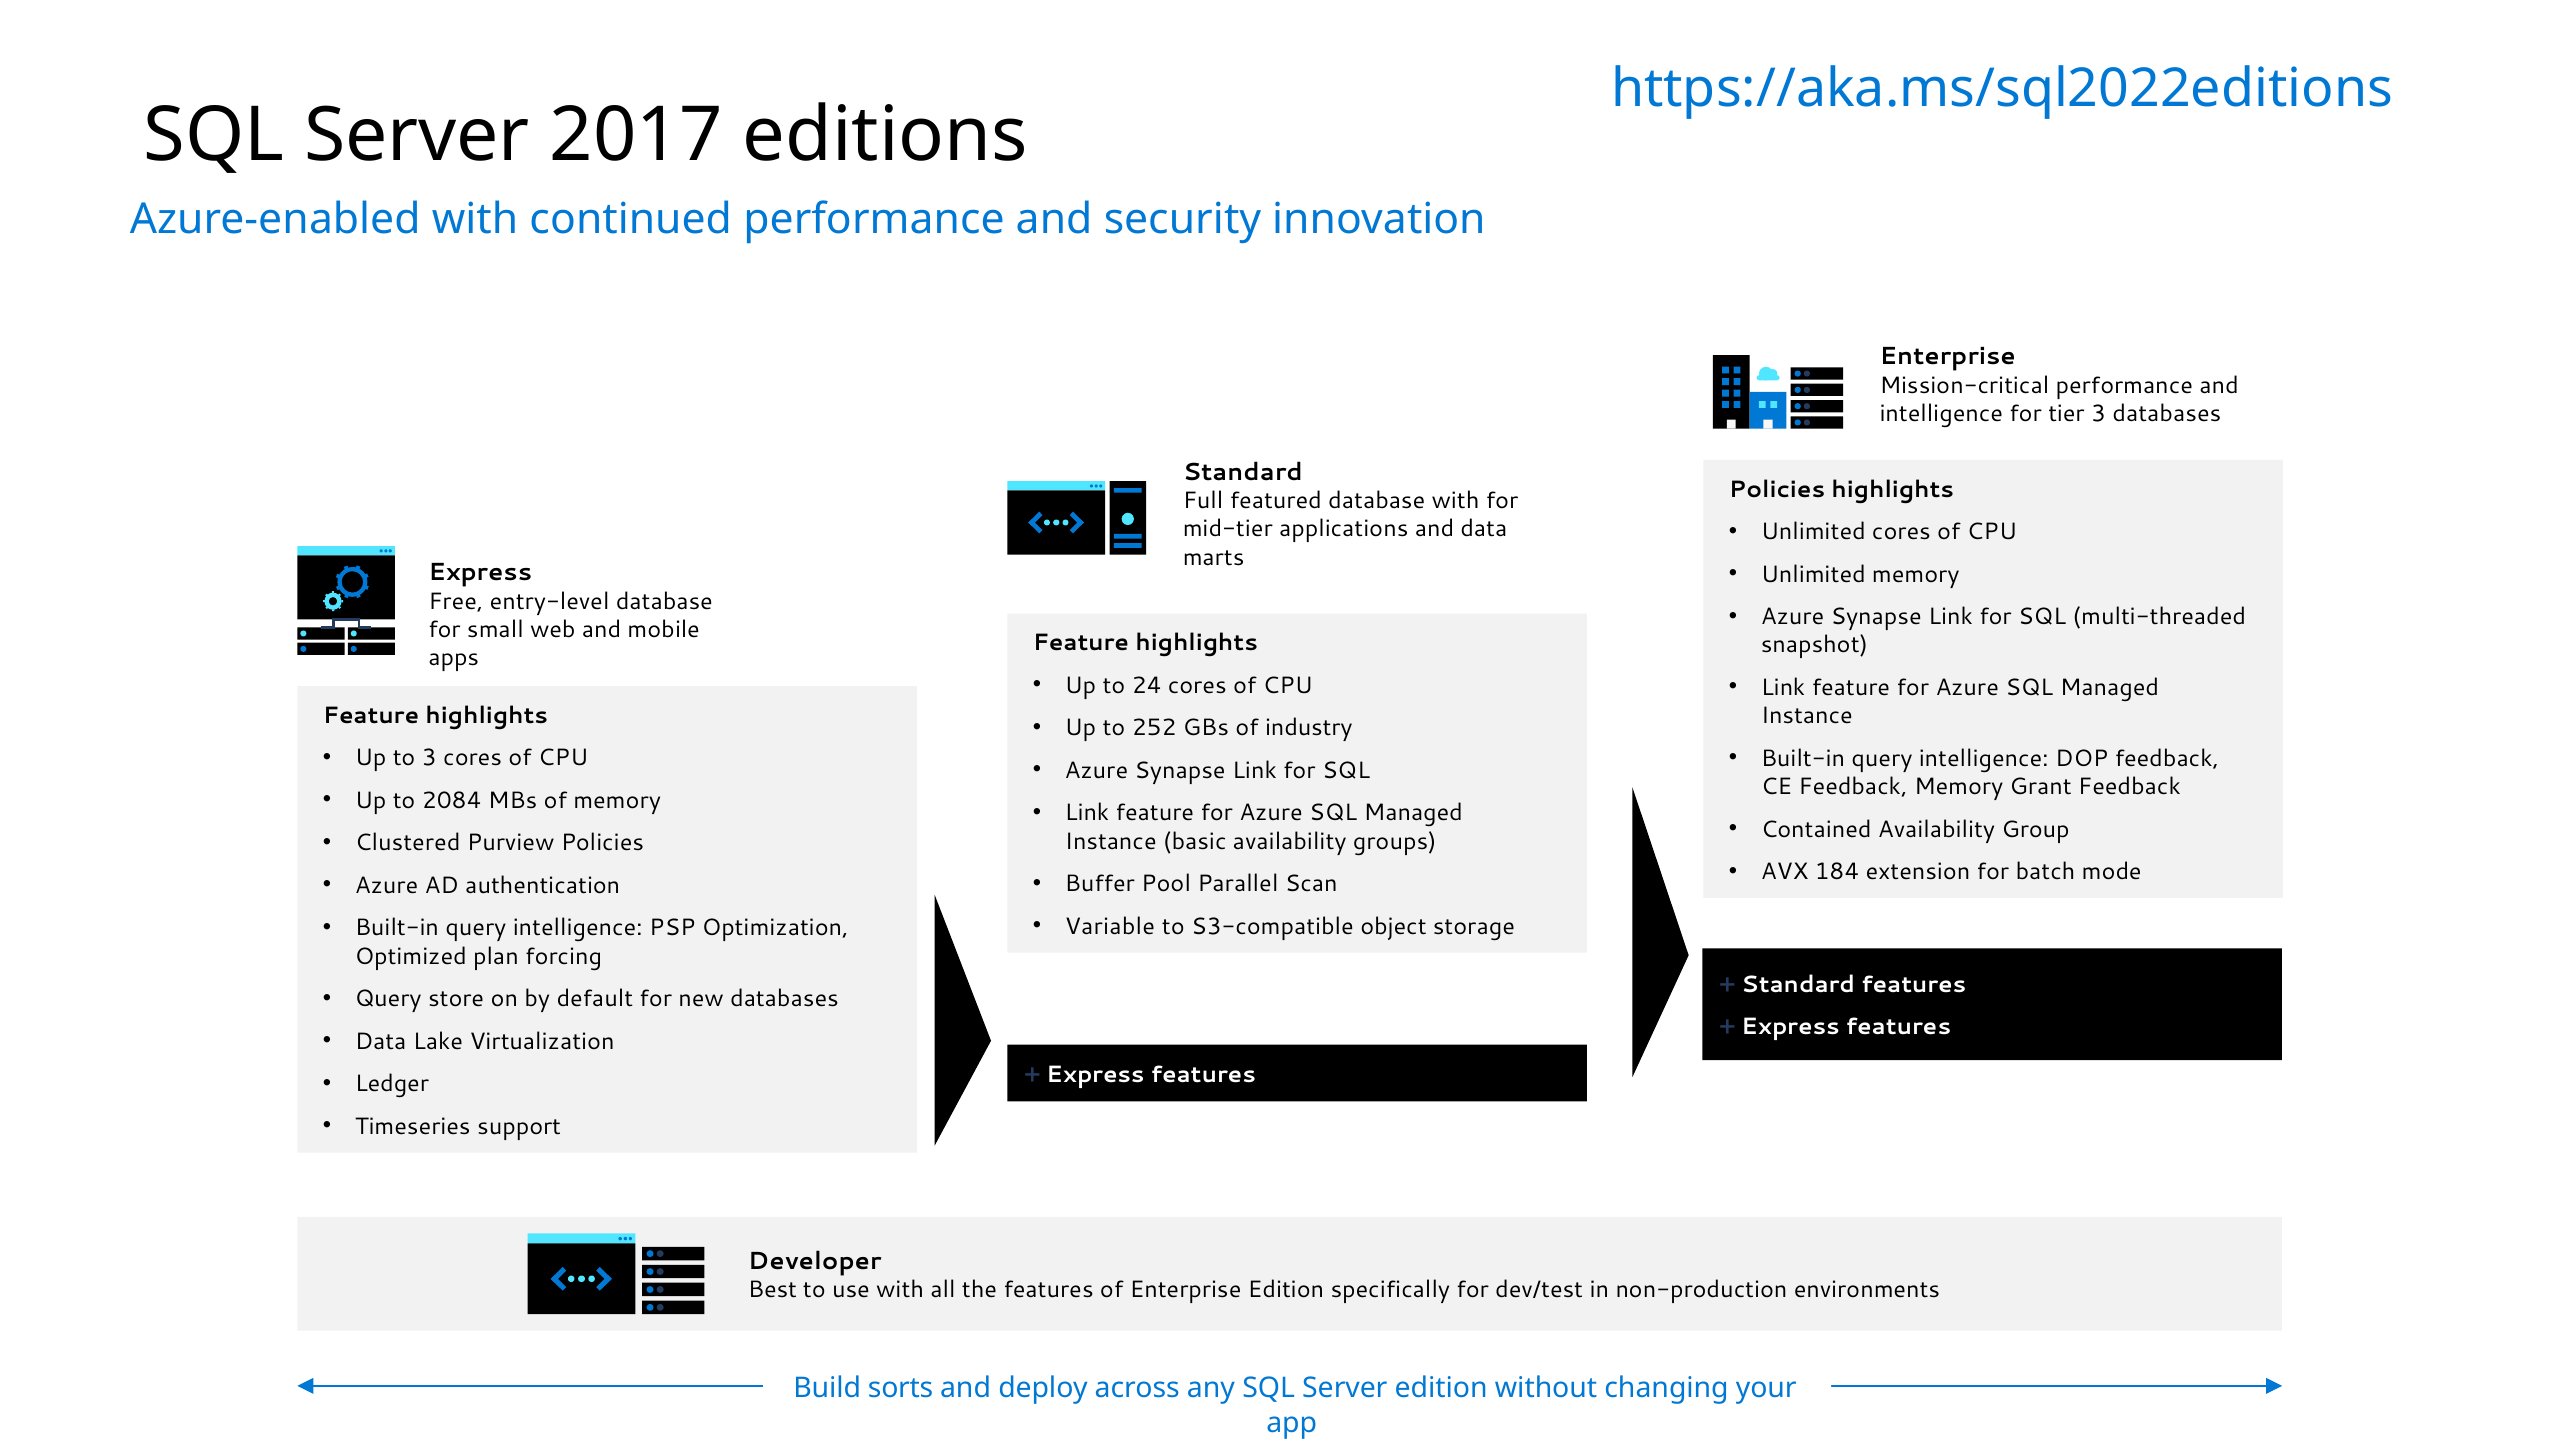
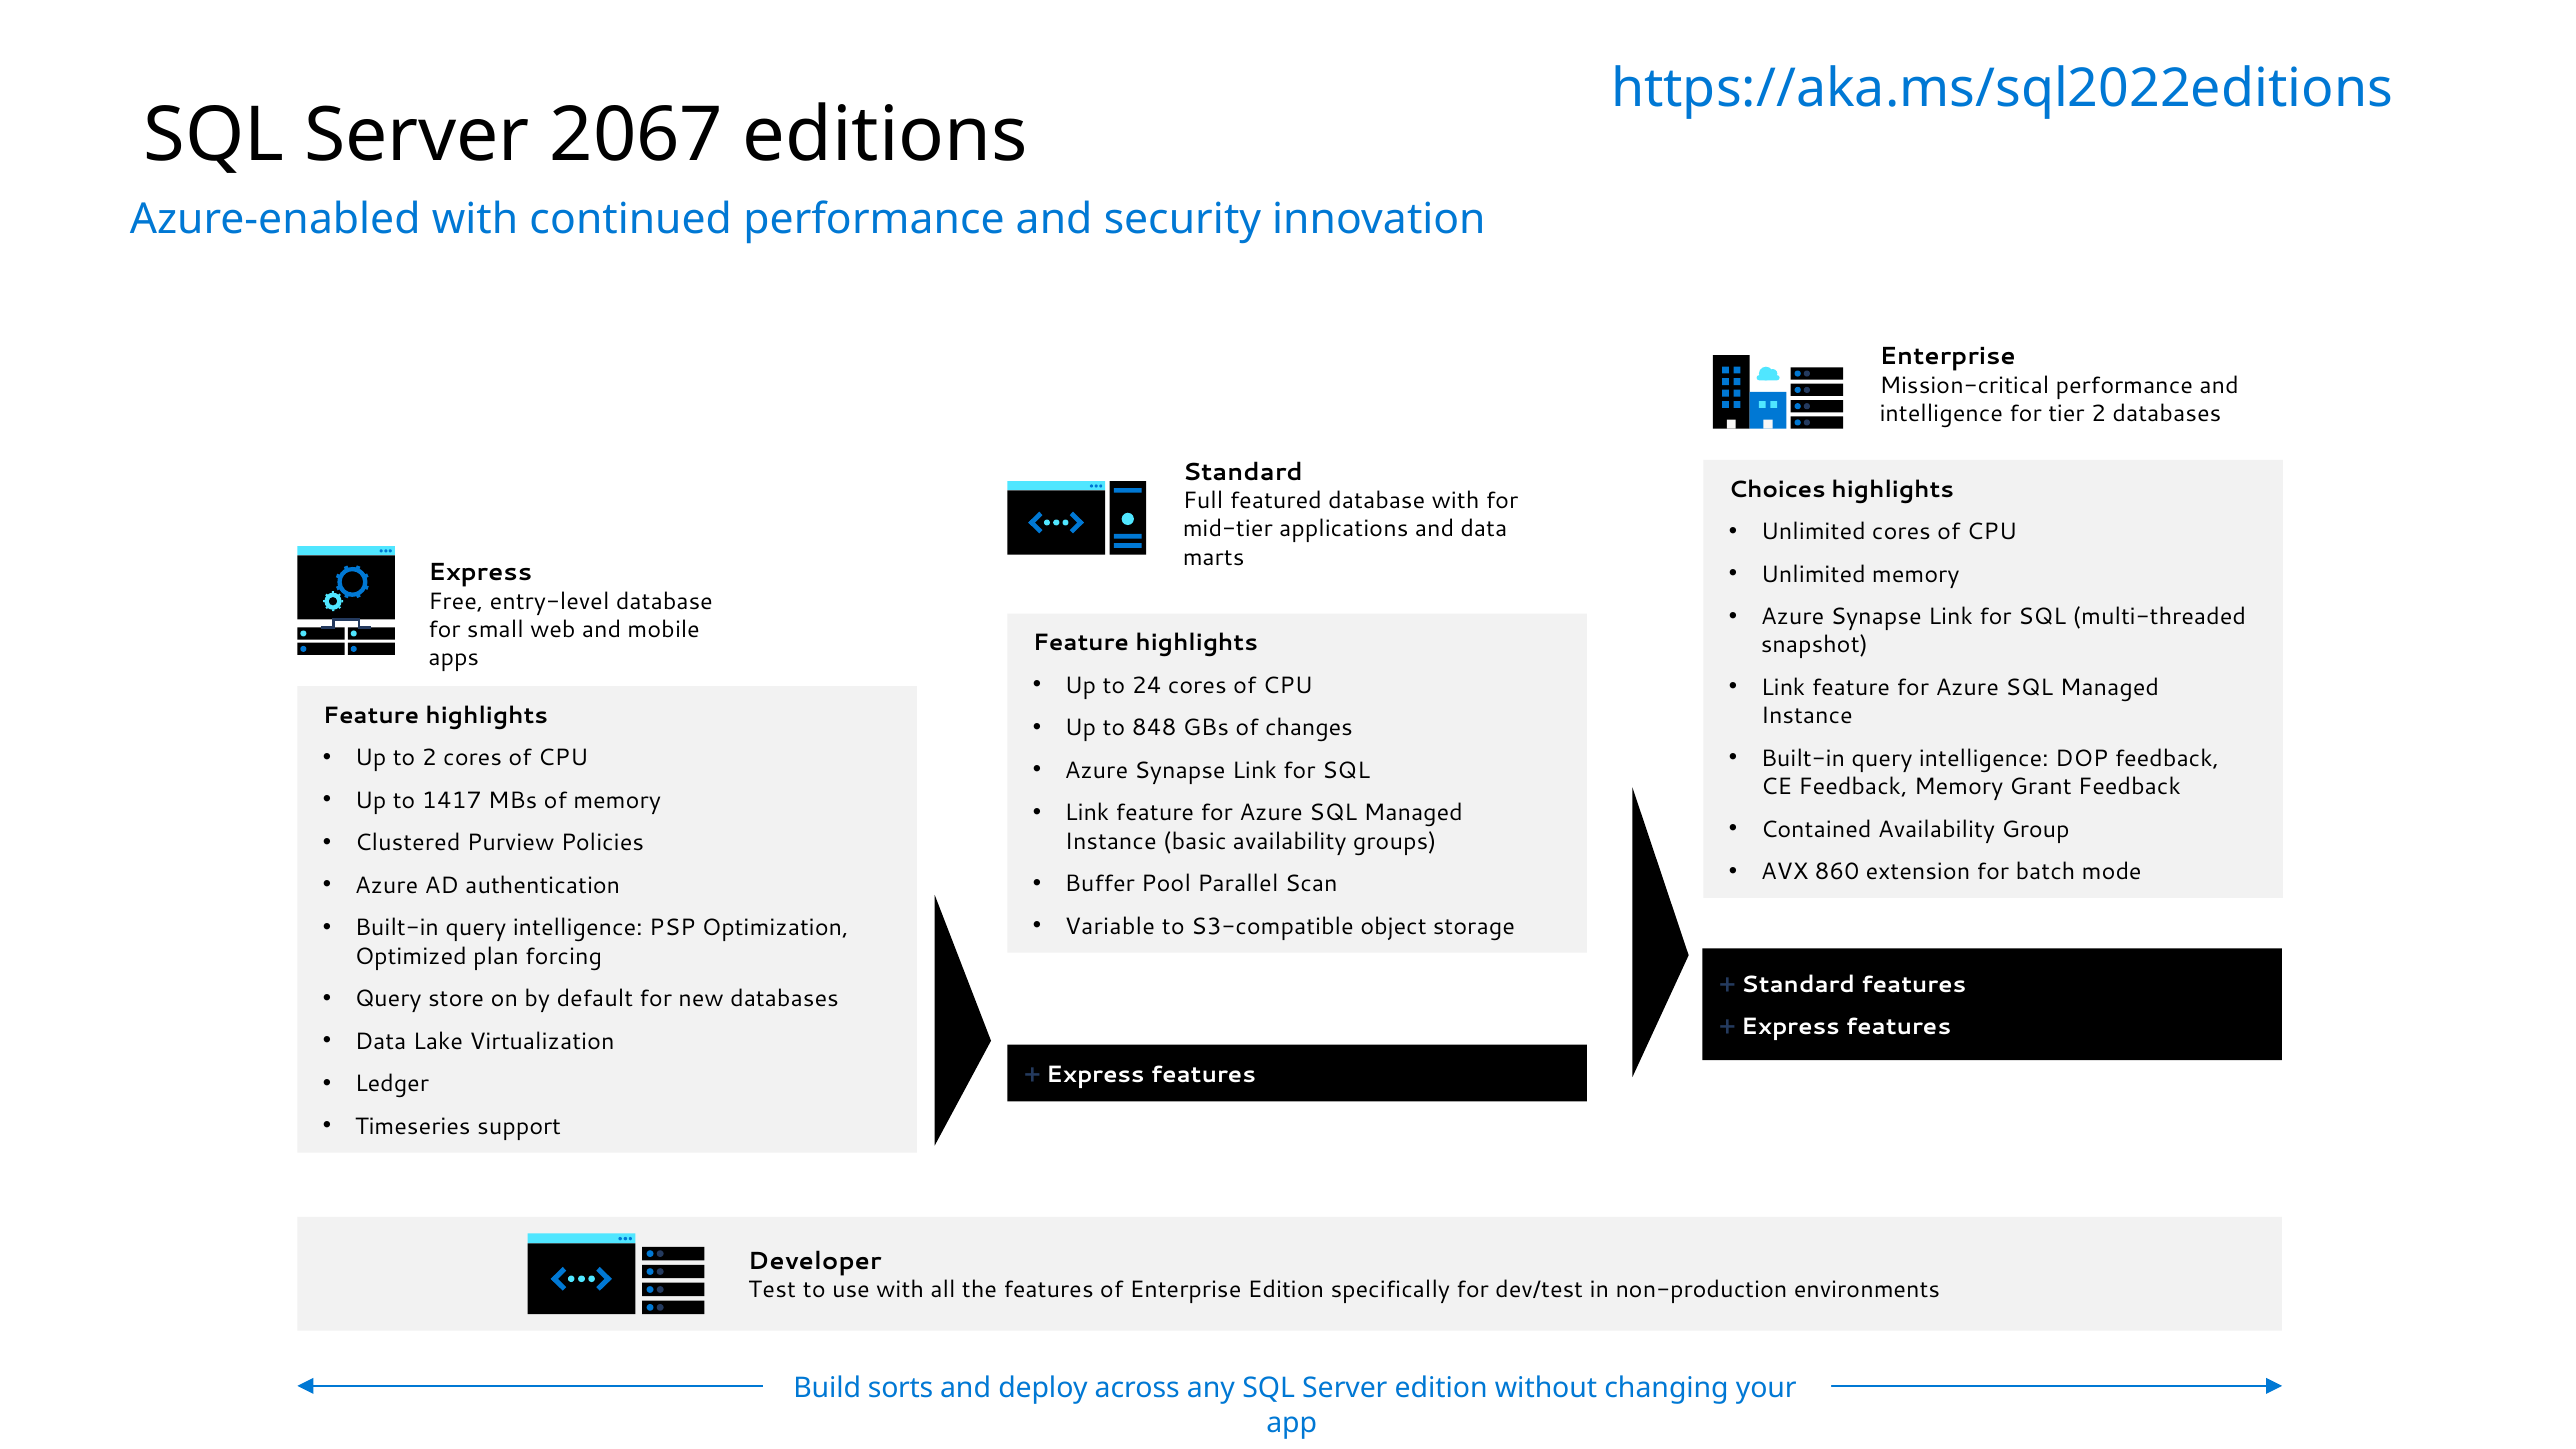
2017: 2017 -> 2067 (636, 136)
tier 3: 3 -> 2 (2099, 414)
Policies: Policies -> Choices (1777, 489)
252: 252 -> 848 (1154, 728)
industry: industry -> changes (1309, 728)
to 3: 3 -> 2 (429, 758)
2084: 2084 -> 1417 (452, 801)
184: 184 -> 860 (1837, 872)
Best: Best -> Test (772, 1290)
